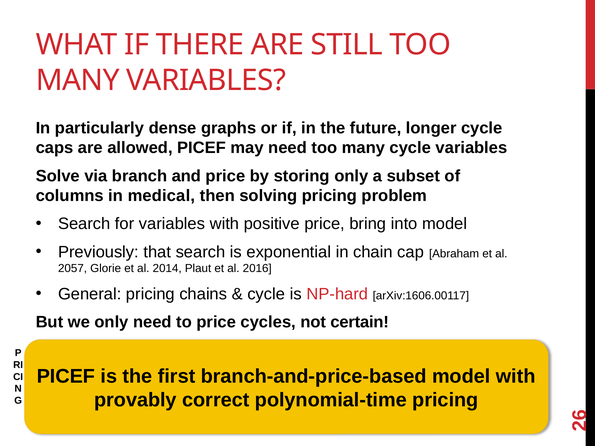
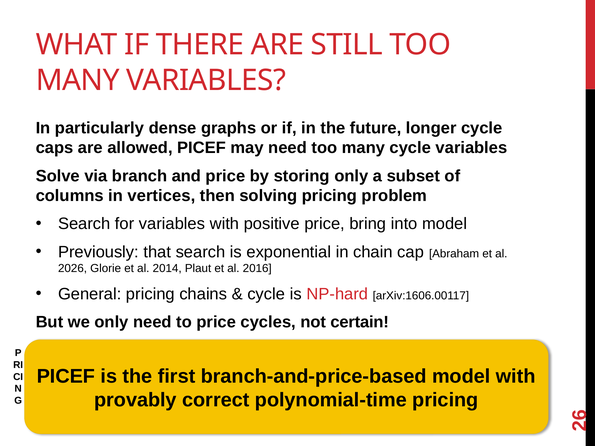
medical: medical -> vertices (161, 196)
2057: 2057 -> 2026 (73, 269)
